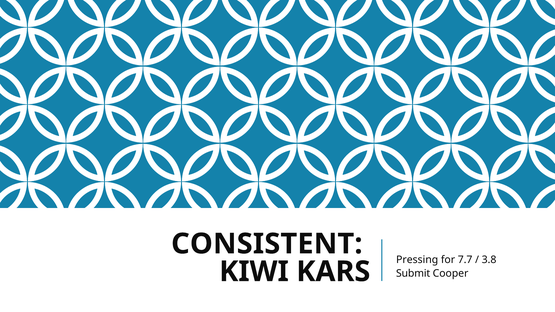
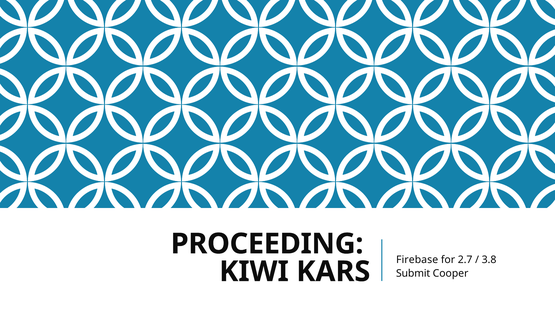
CONSISTENT: CONSISTENT -> PROCEEDING (267, 244)
Pressing: Pressing -> Firebase (417, 260)
7.7: 7.7 -> 2.7 (465, 260)
